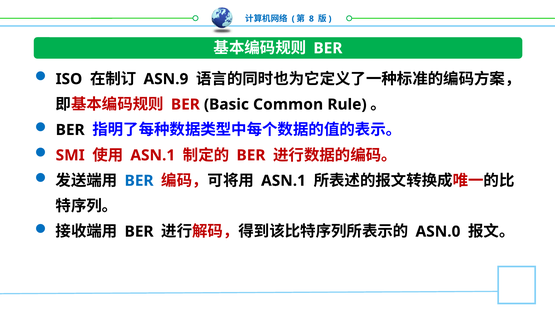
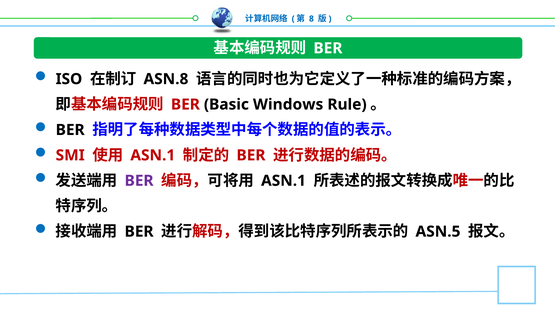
ASN.9: ASN.9 -> ASN.8 (166, 79)
Common: Common -> Windows (288, 105)
BER colour: blue -> purple (139, 181)
ASN.0: ASN.0 -> ASN.5 (438, 232)
